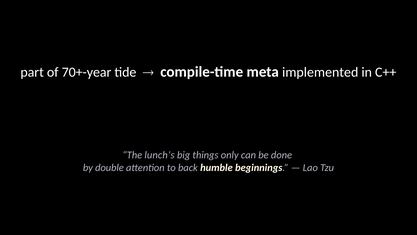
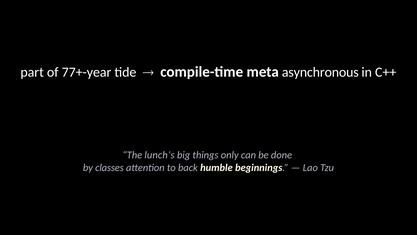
70+-year: 70+-year -> 77+-year (87, 72)
implemented: implemented -> asynchronous (320, 72)
double: double -> classes (110, 167)
